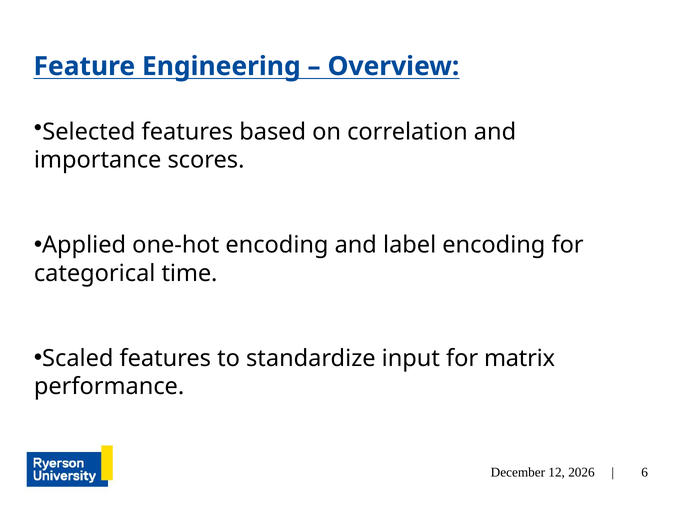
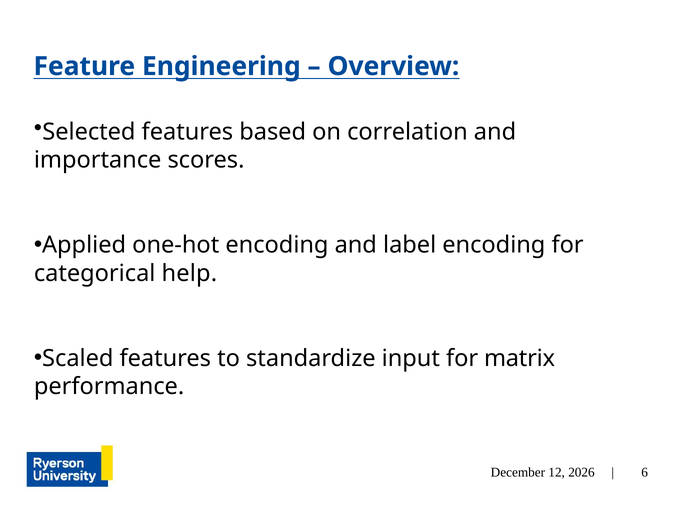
time: time -> help (189, 273)
